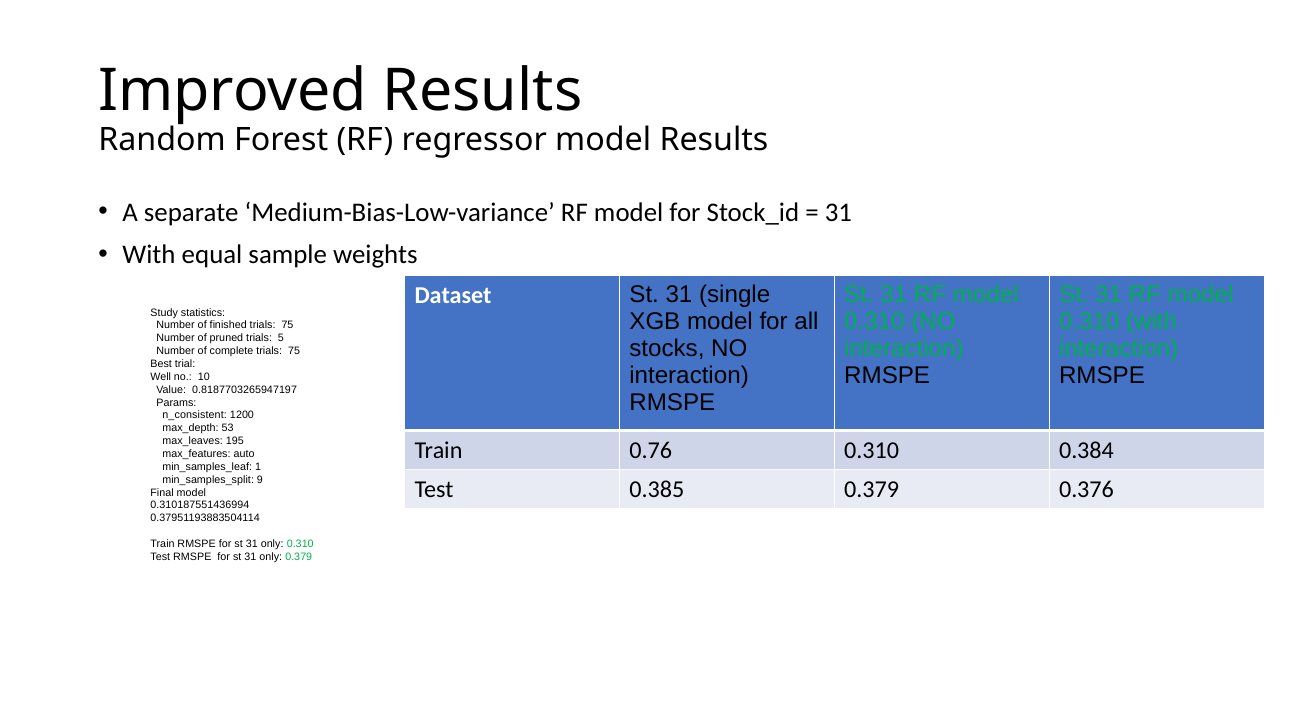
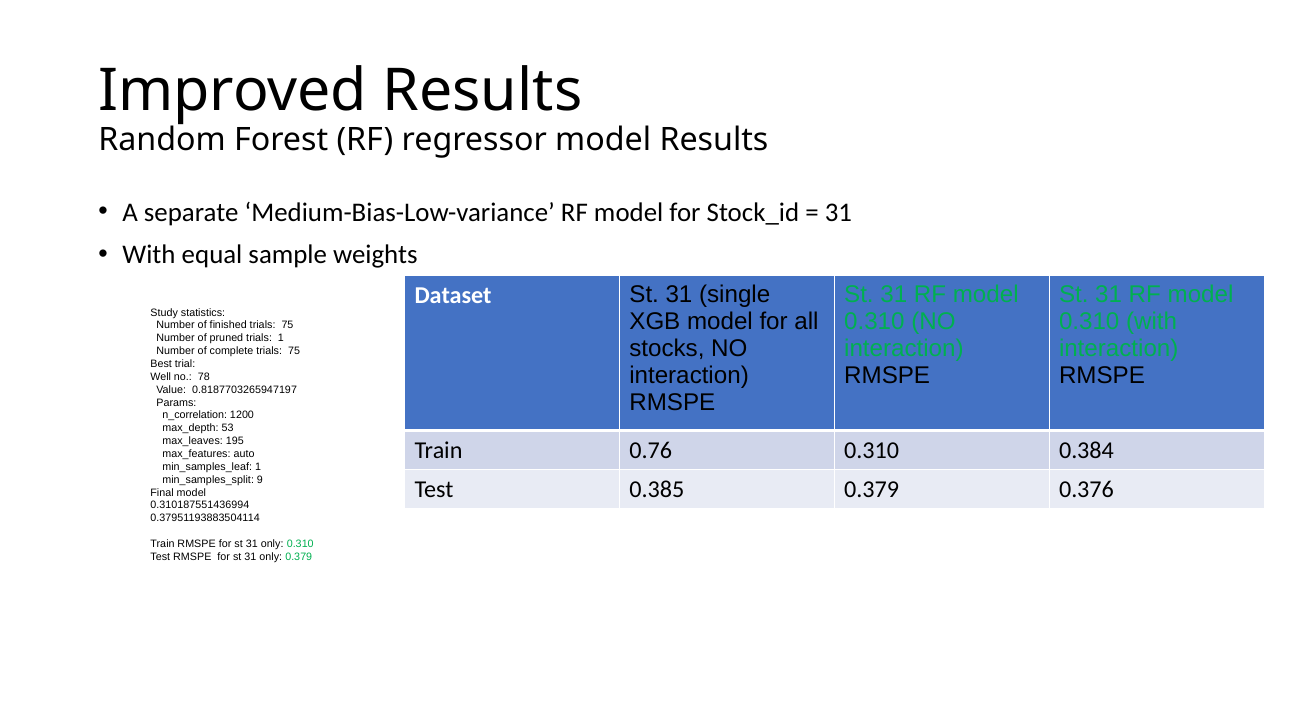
trials 5: 5 -> 1 (281, 338)
10: 10 -> 78 (204, 377)
n_consistent: n_consistent -> n_correlation (195, 415)
